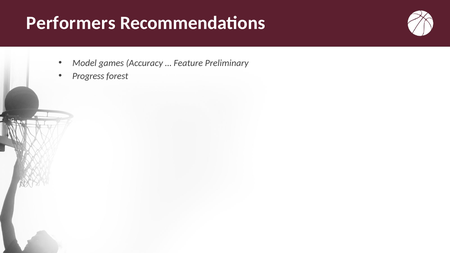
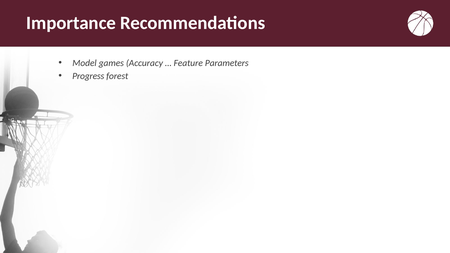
Performers: Performers -> Importance (71, 23)
Preliminary: Preliminary -> Parameters (227, 63)
